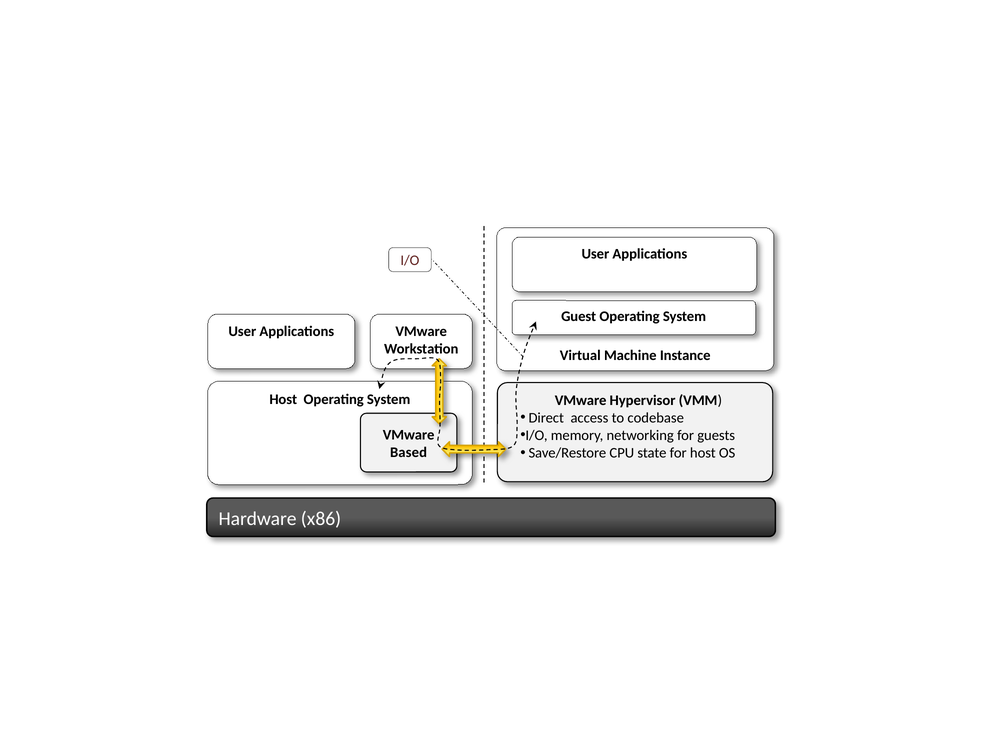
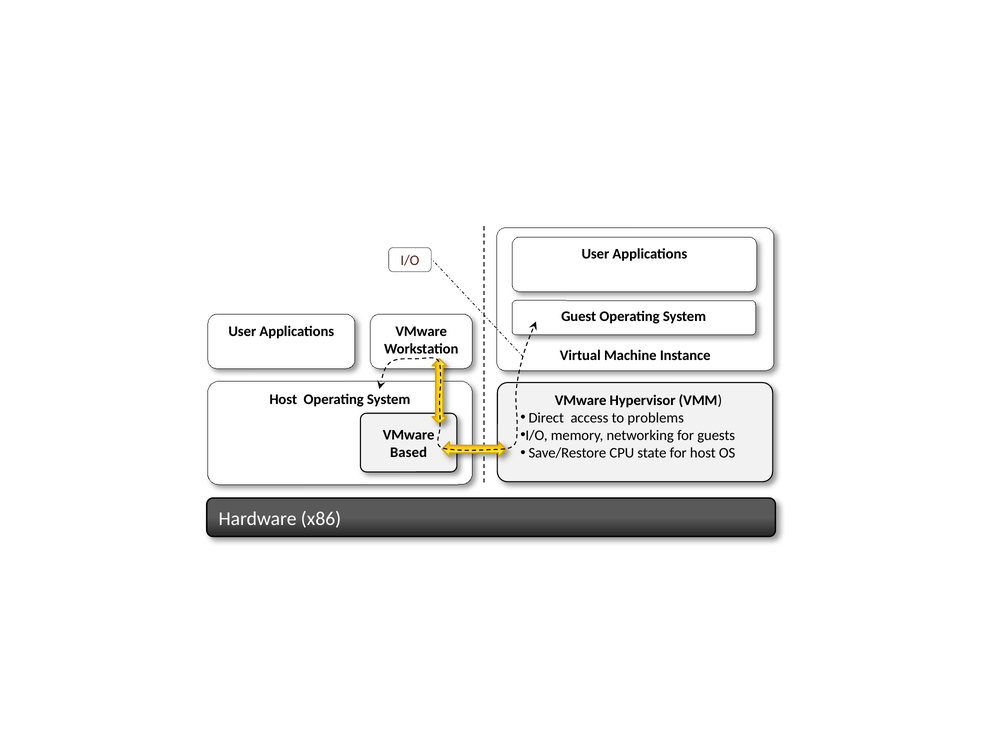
codebase: codebase -> problems (656, 418)
